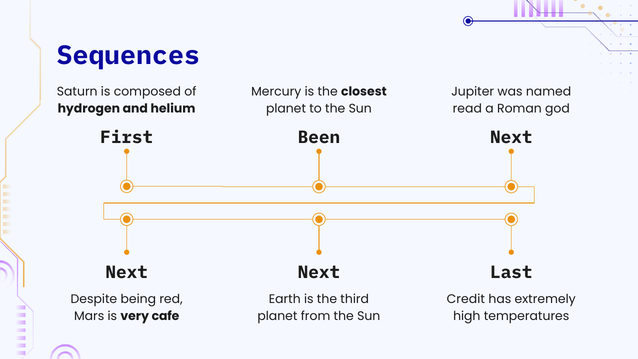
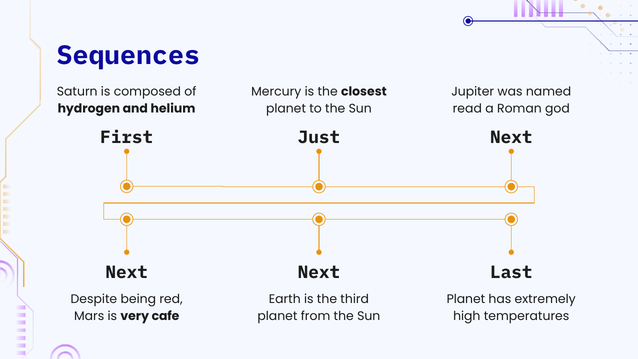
Been: Been -> Just (319, 138)
Credit: Credit -> Planet (466, 299)
